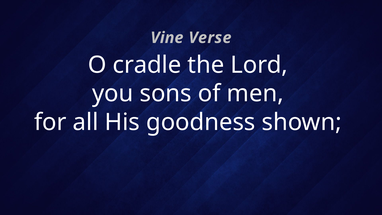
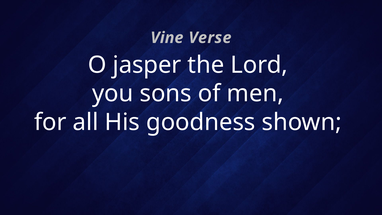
cradle: cradle -> jasper (147, 65)
